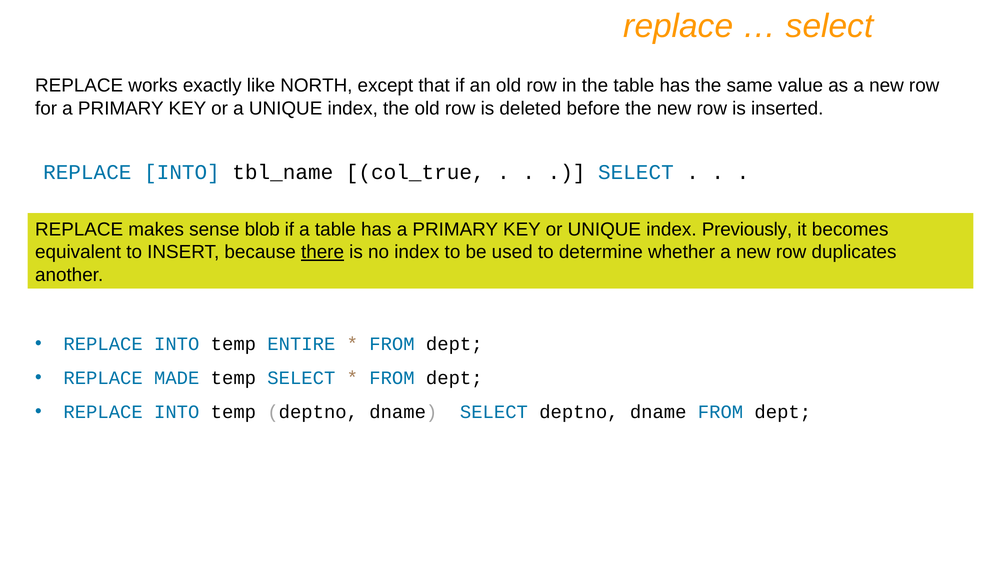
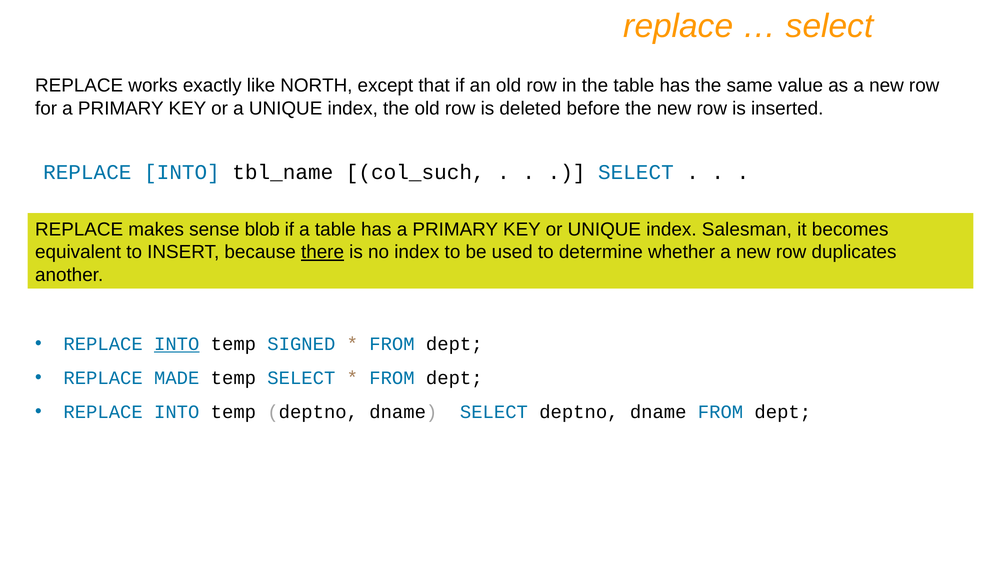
col_true: col_true -> col_such (415, 172)
Previously: Previously -> Salesman (747, 229)
INTO underline: none -> present (177, 344)
ENTIRE: ENTIRE -> SIGNED (301, 344)
